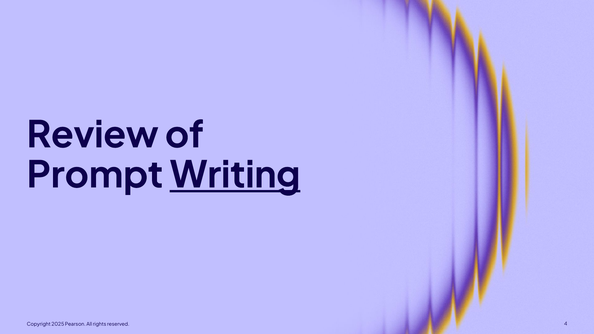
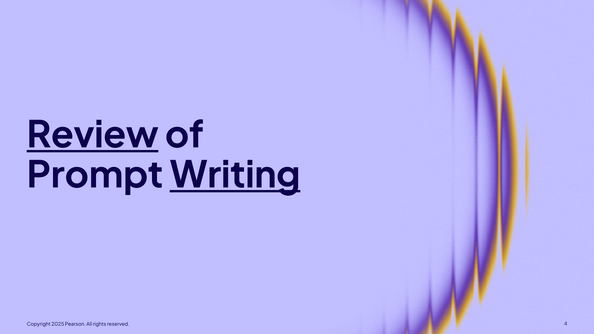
Review underline: none -> present (93, 135)
